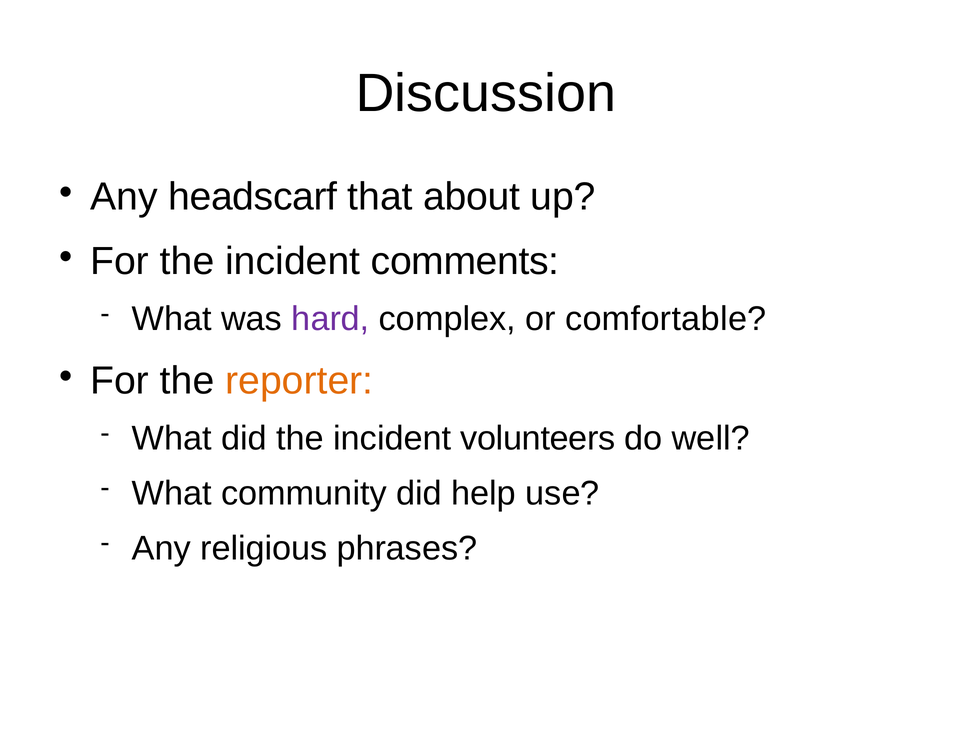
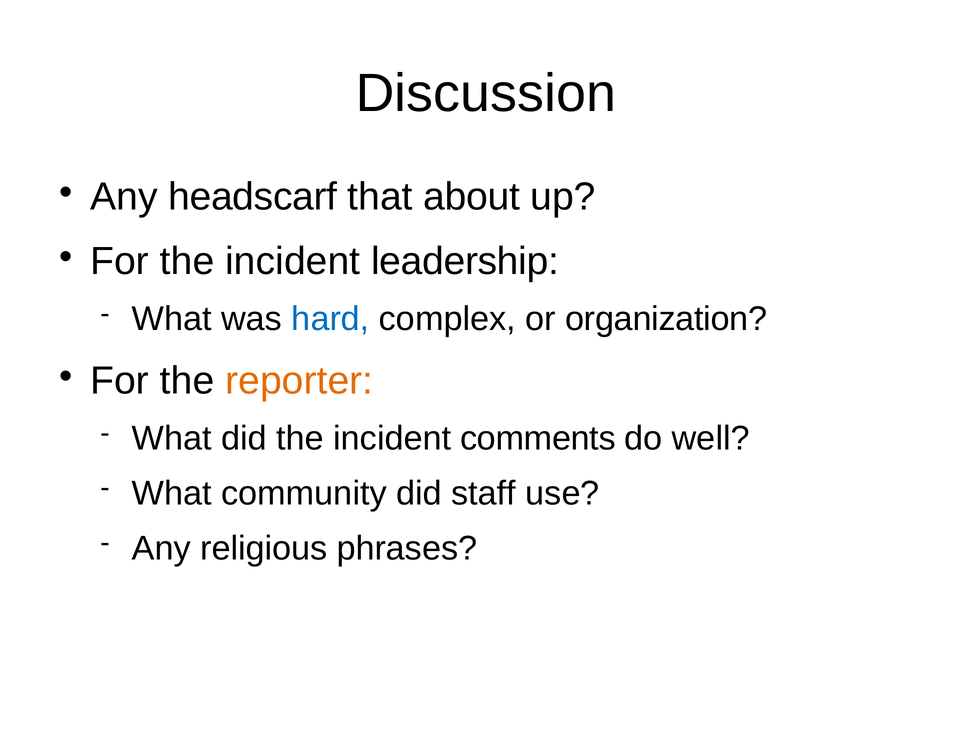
comments: comments -> leadership (465, 261)
hard colour: purple -> blue (330, 319)
comfortable: comfortable -> organization (666, 319)
volunteers: volunteers -> comments (538, 438)
help: help -> staff (484, 493)
